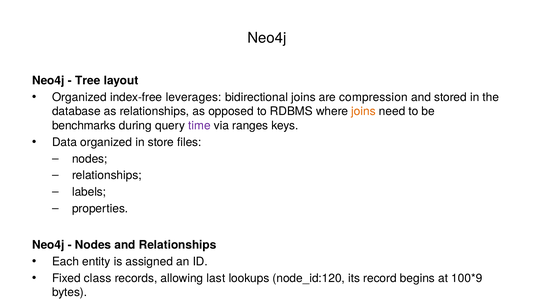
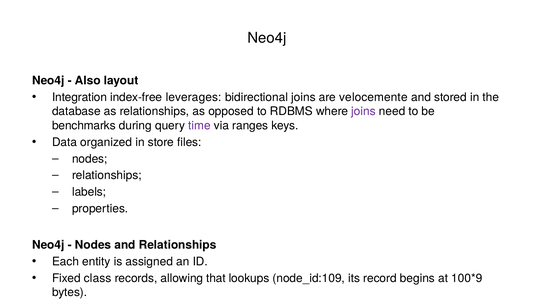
Tree: Tree -> Also (88, 81)
Organized: Organized -> Integration (80, 97)
compression: compression -> velocemente (373, 97)
joins colour: orange -> purple (363, 112)
last: last -> that (216, 279)
node_id:120: node_id:120 -> node_id:109 (309, 279)
